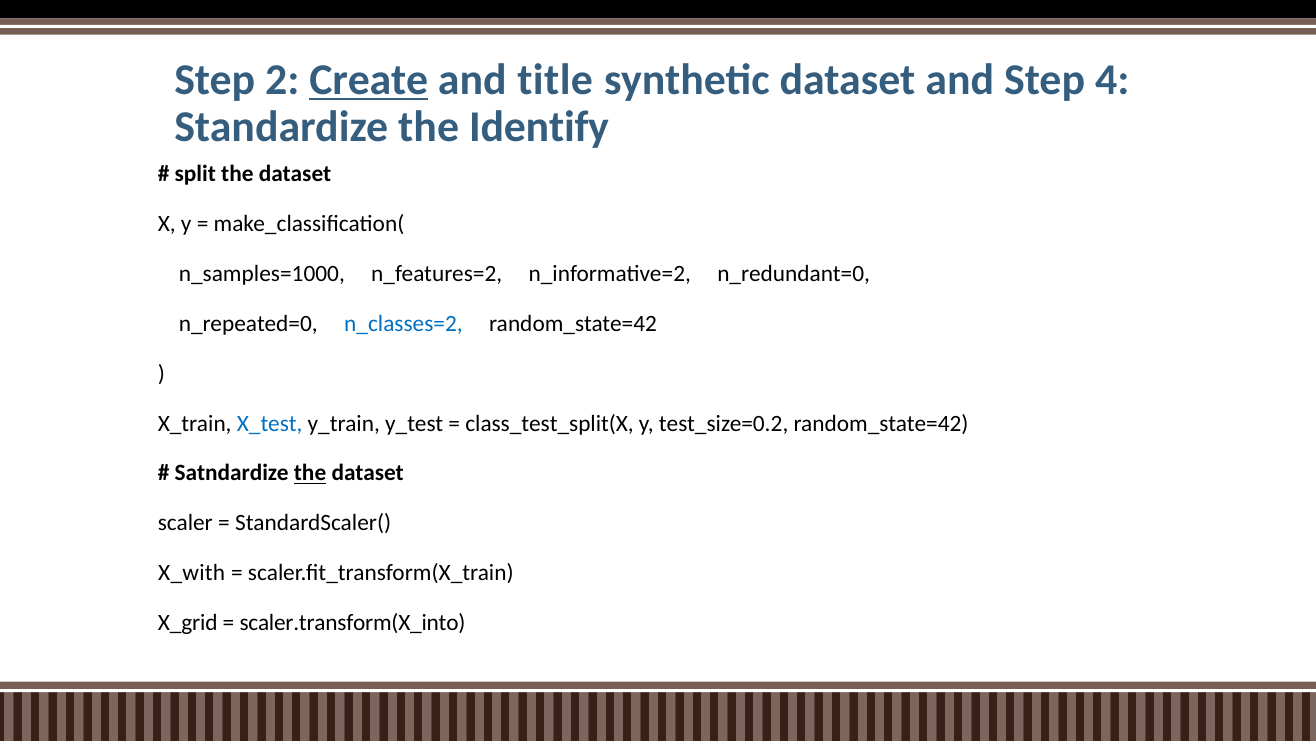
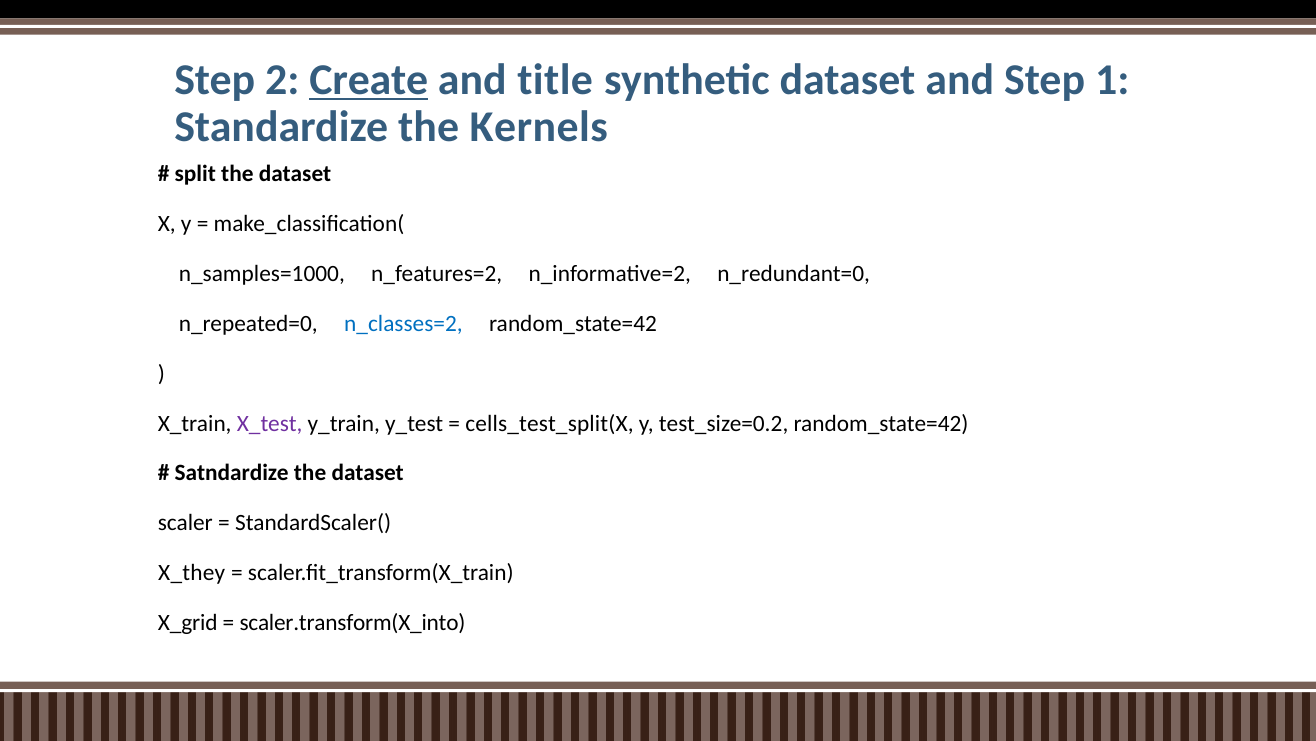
4: 4 -> 1 (1112, 80)
Identify: Identify -> Kernels (539, 127)
X_test colour: blue -> purple (270, 423)
class_test_split(X: class_test_split(X -> cells_test_split(X (549, 423)
the underline: present -> none (310, 473)
X_with: X_with -> X_they (192, 573)
